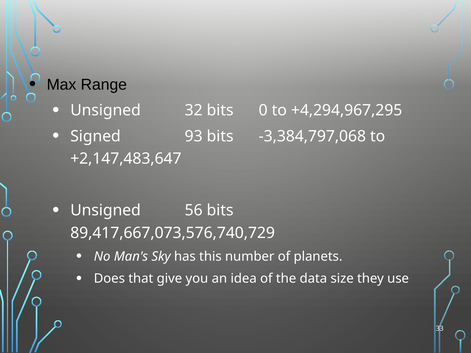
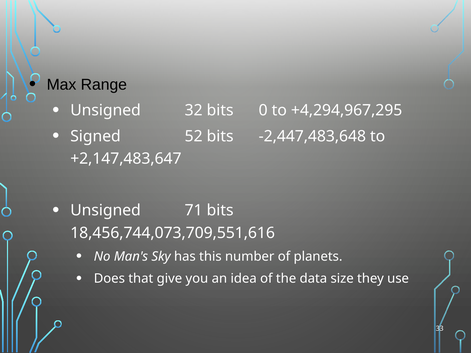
93: 93 -> 52 (194, 136)
-3,384,797,068: -3,384,797,068 -> -2,447,483,648 (312, 136)
56: 56 -> 71 (194, 211)
89,417,667,073,576,740,729: 89,417,667,073,576,740,729 -> 18,456,744,073,709,551,616 (173, 233)
